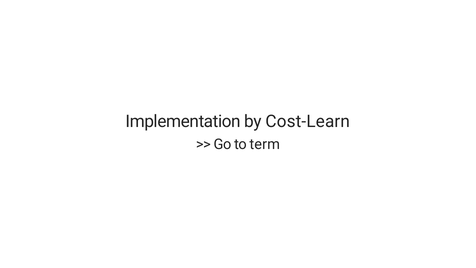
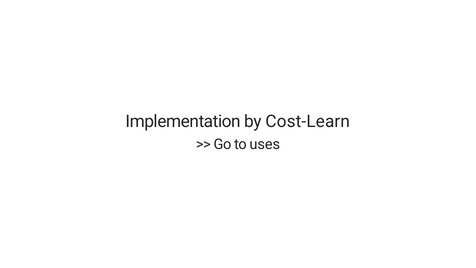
term: term -> uses (265, 144)
